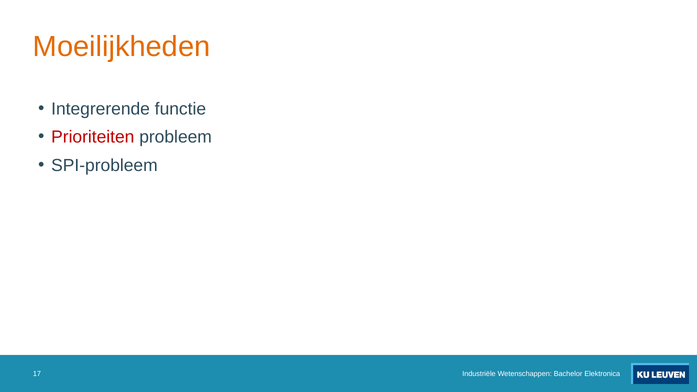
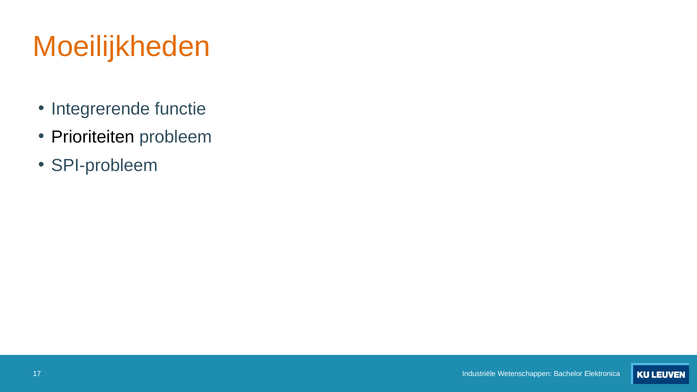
Prioriteiten colour: red -> black (93, 137)
